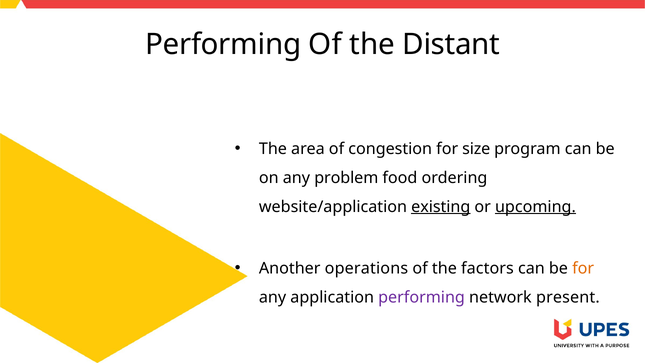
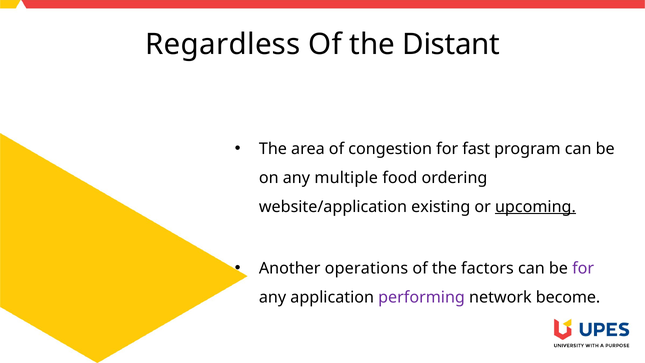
Performing: Performing -> Regardless (223, 45)
size: size -> fast (476, 149)
problem: problem -> multiple (346, 178)
existing underline: present -> none (441, 207)
for colour: orange -> purple (583, 268)
present: present -> become (568, 297)
